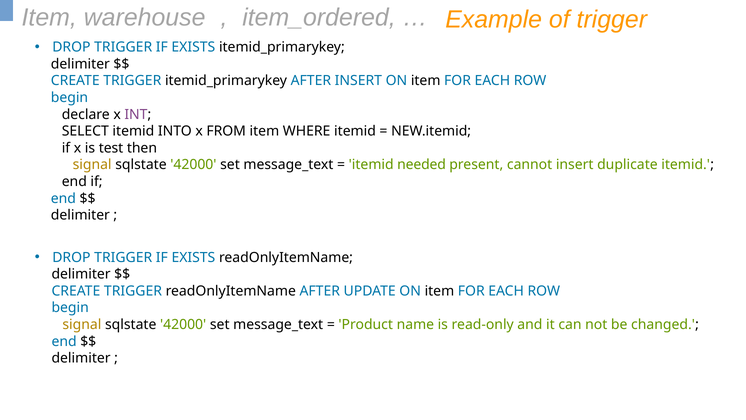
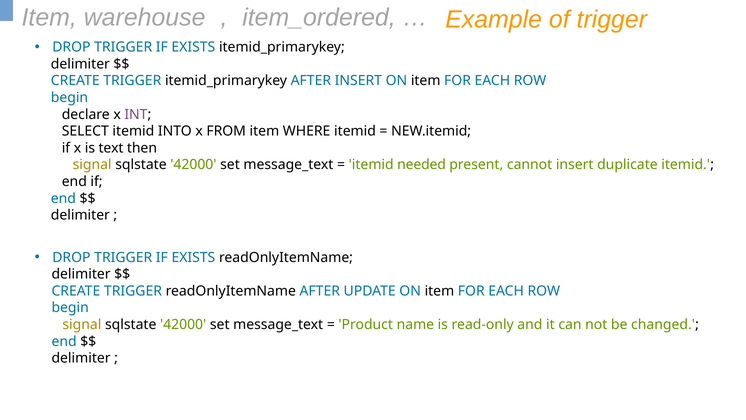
test: test -> text (111, 148)
